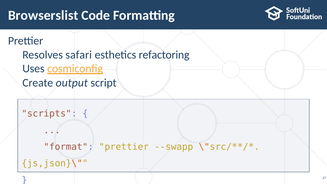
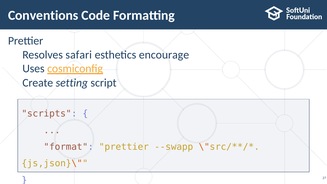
Browserslist: Browserslist -> Conventions (43, 15)
refactoring: refactoring -> encourage (164, 55)
output: output -> setting (72, 83)
